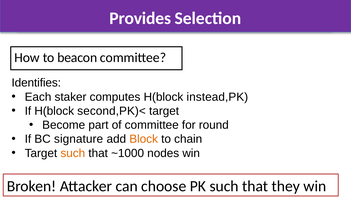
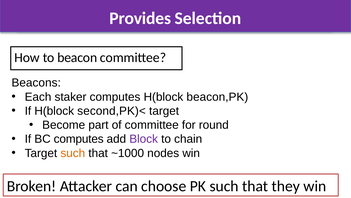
Identifies: Identifies -> Beacons (36, 83)
instead,PK: instead,PK -> beacon,PK (217, 97)
BC signature: signature -> computes (79, 139)
Block colour: orange -> purple (144, 139)
